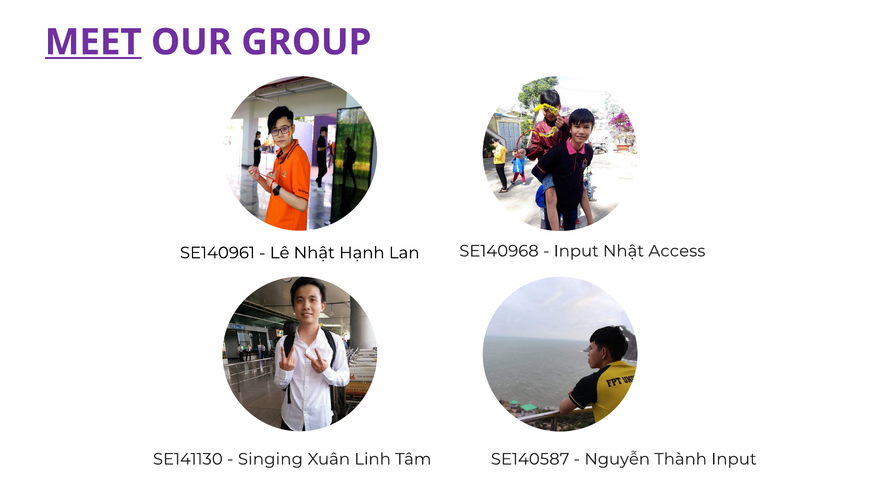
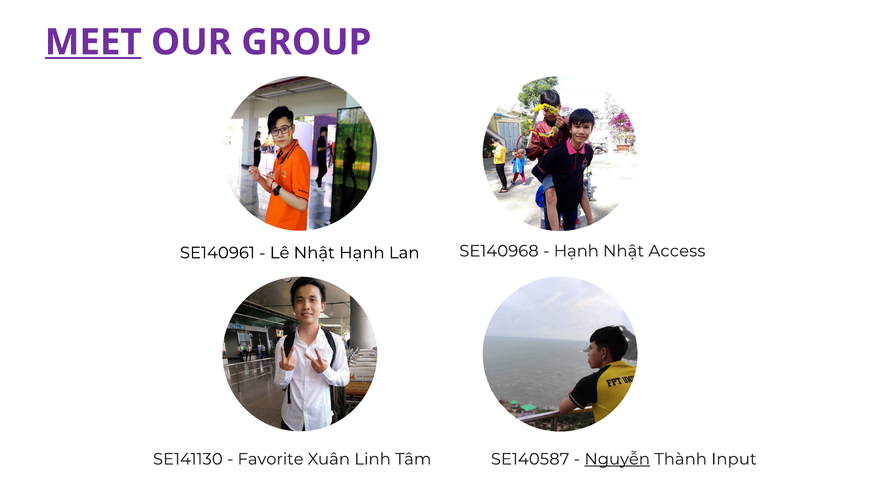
Input: Input -> Hạnh (576, 251)
Singing: Singing -> Favorite (271, 459)
Nguyễn underline: none -> present (617, 459)
